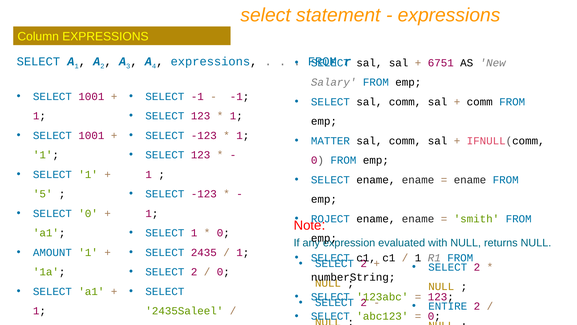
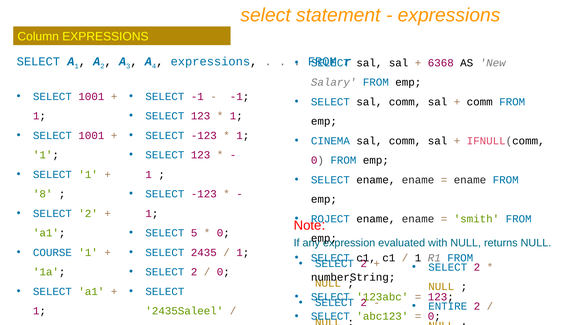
6751: 6751 -> 6368 (441, 63)
MATTER: MATTER -> CINEMA (330, 141)
5: 5 -> 8 (43, 194)
0: 0 -> 2 (88, 213)
1: 1 -> 5 (194, 233)
AMOUNT: AMOUNT -> COURSE (52, 252)
